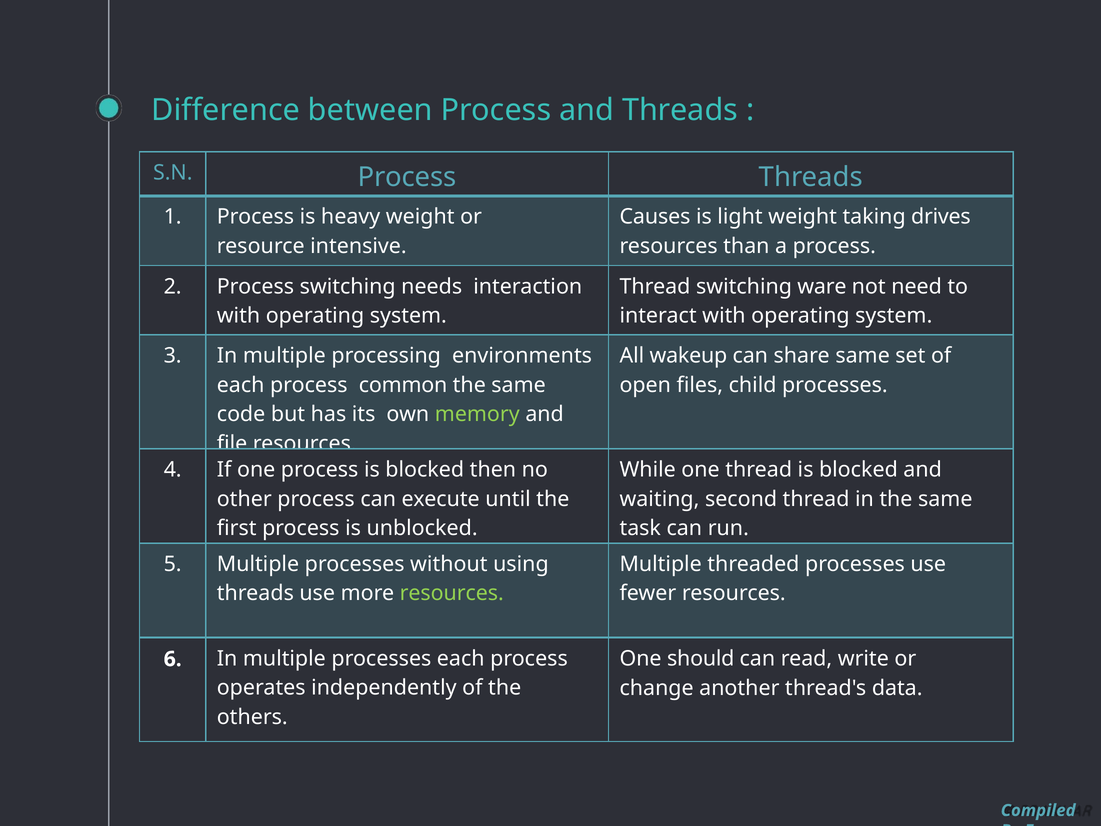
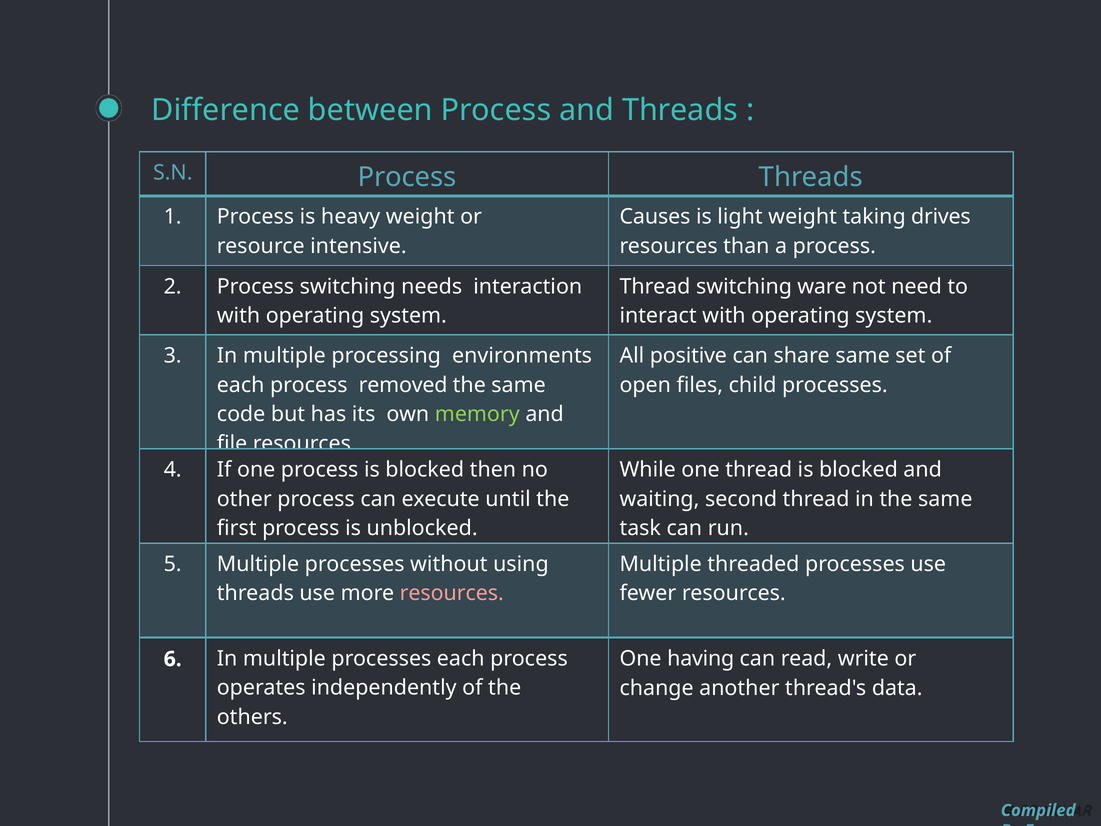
wakeup: wakeup -> positive (688, 356)
common: common -> removed (403, 385)
resources colour: light green -> pink (452, 593)
should: should -> having (701, 659)
